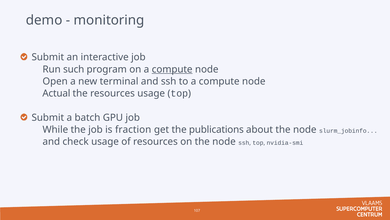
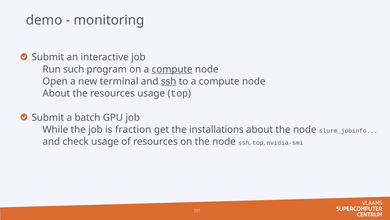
ssh underline: none -> present (169, 81)
Actual: Actual -> About (56, 93)
publications: publications -> installations (216, 129)
